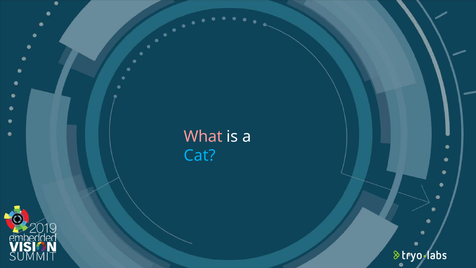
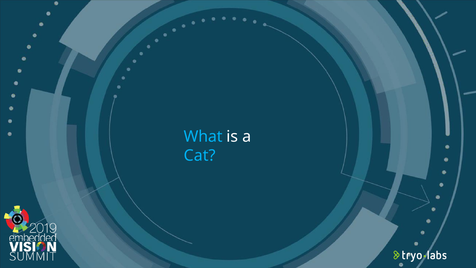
What colour: pink -> light blue (203, 137)
